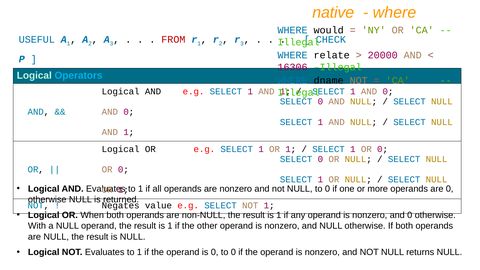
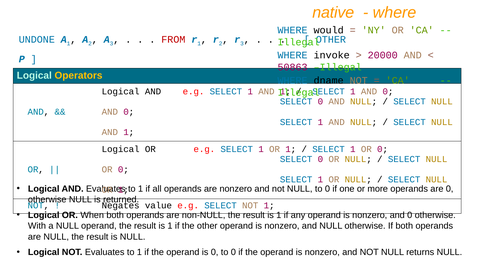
USEFUL: USEFUL -> UNDONE (37, 40)
CHECK: CHECK -> OTHER (331, 40)
relate: relate -> invoke (332, 55)
16306: 16306 -> 50863 (293, 67)
Operators colour: light blue -> yellow (78, 76)
